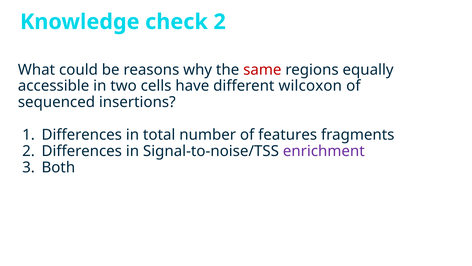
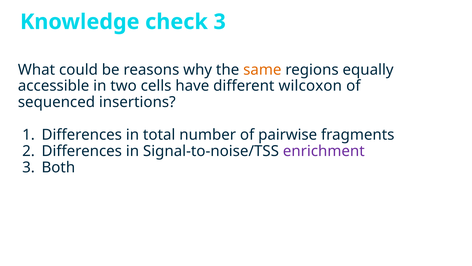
check 2: 2 -> 3 (220, 22)
same colour: red -> orange (262, 70)
features: features -> pairwise (288, 135)
